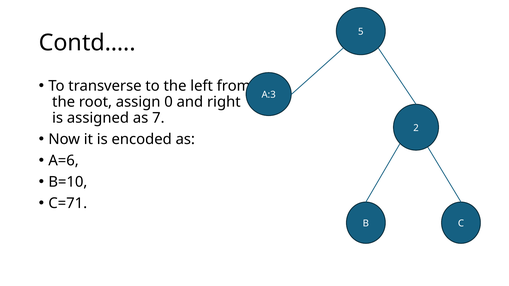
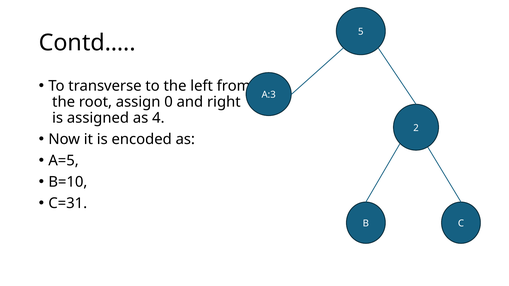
7: 7 -> 4 (158, 118)
A=6: A=6 -> A=5 (64, 161)
C=71: C=71 -> C=31 (68, 203)
